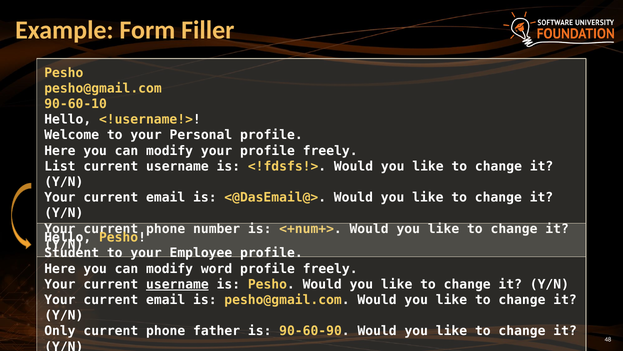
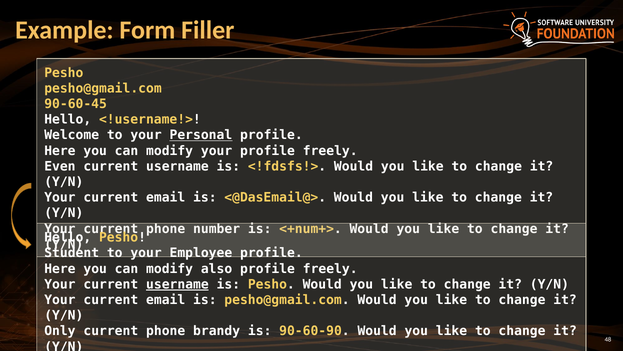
90-60-10: 90-60-10 -> 90-60-45 (76, 104)
Personal underline: none -> present (201, 135)
List: List -> Even (60, 166)
word: word -> also (217, 268)
father: father -> brandy (217, 331)
